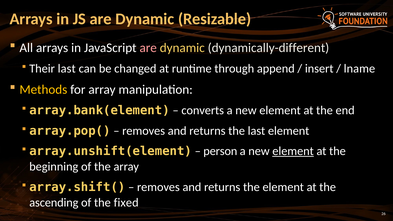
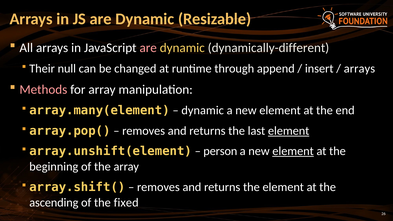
Their last: last -> null (67, 69)
lname: lname -> arrays (359, 69)
Methods colour: yellow -> pink (43, 90)
array.bank(element: array.bank(element -> array.many(element (99, 110)
converts: converts -> dynamic (203, 110)
element underline: none -> present (289, 131)
